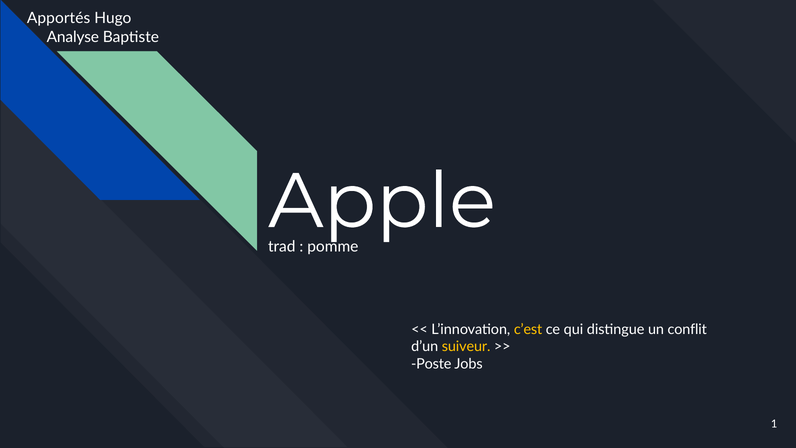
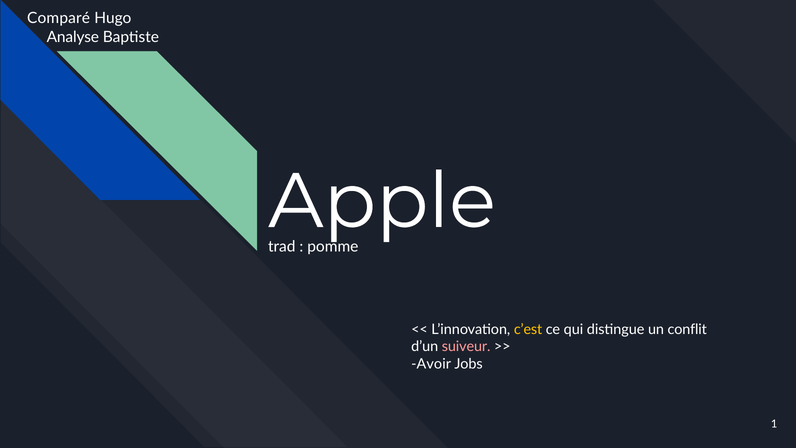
Apportés: Apportés -> Comparé (59, 18)
suiveur colour: yellow -> pink (466, 346)
Poste: Poste -> Avoir (431, 364)
